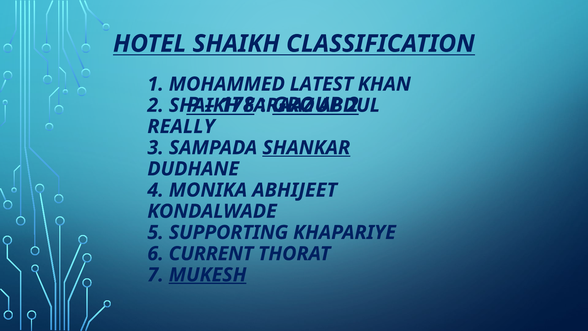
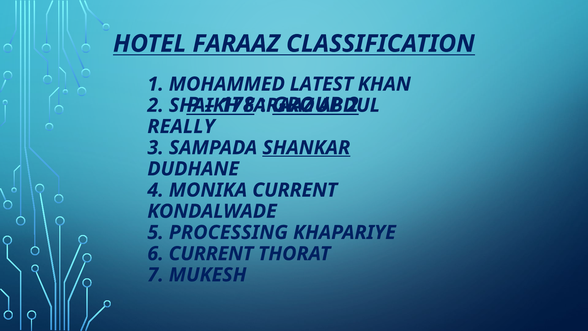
HOTEL SHAIKH: SHAIKH -> FARAAZ (236, 44)
MONIKA ABHIJEET: ABHIJEET -> CURRENT (295, 190)
SUPPORTING: SUPPORTING -> PROCESSING (228, 232)
MUKESH underline: present -> none (208, 275)
